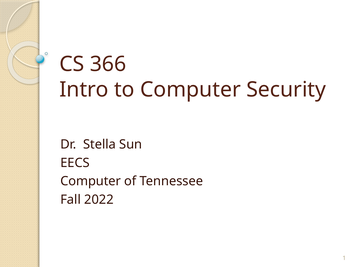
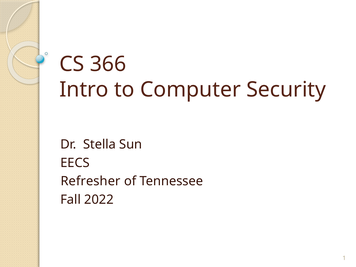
Computer: Computer -> Refresher (90, 181)
